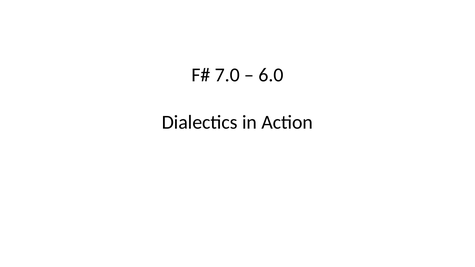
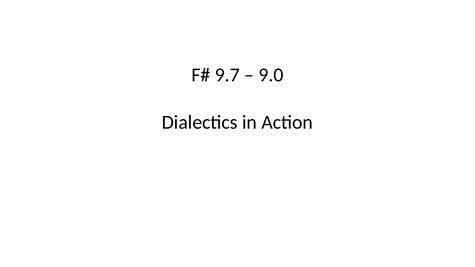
7.0: 7.0 -> 9.7 (227, 75)
6.0: 6.0 -> 9.0 (271, 75)
